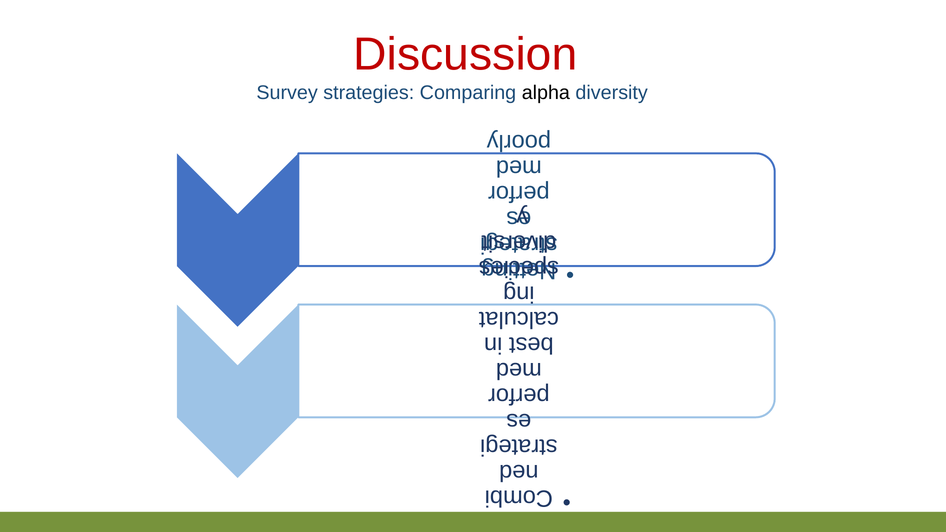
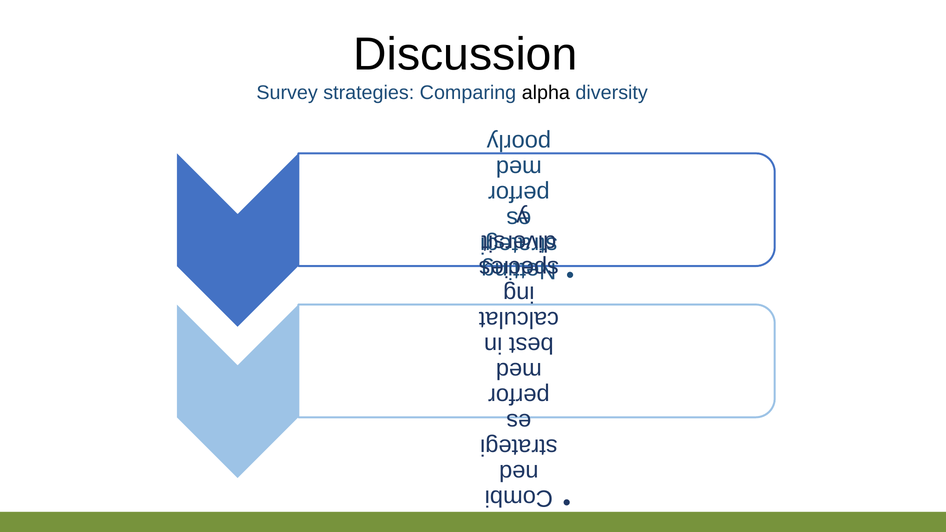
Discussion colour: red -> black (465, 55)
